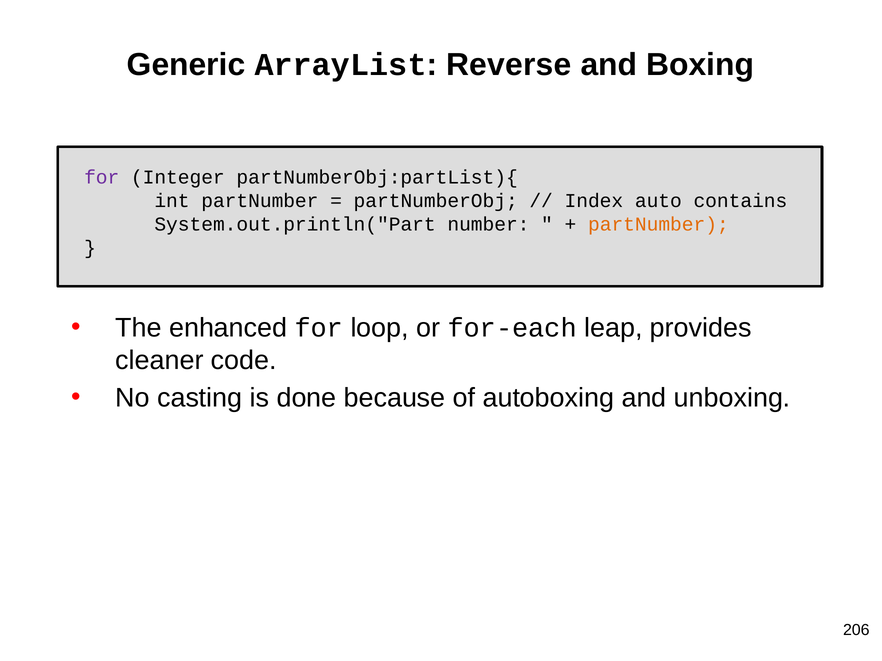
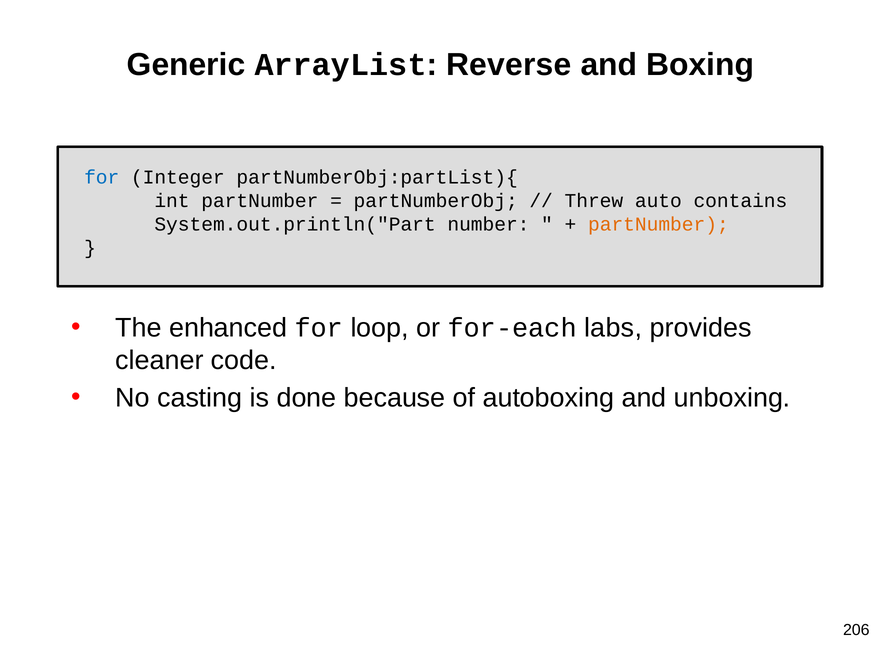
for colour: purple -> blue (102, 177)
Index: Index -> Threw (594, 201)
leap: leap -> labs (613, 328)
